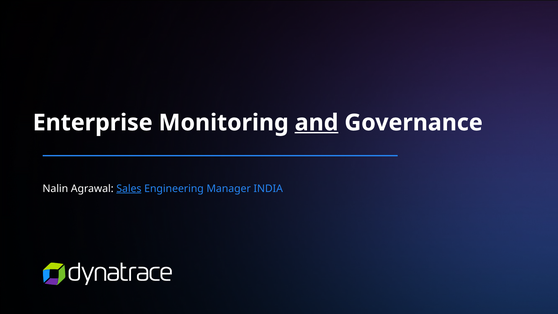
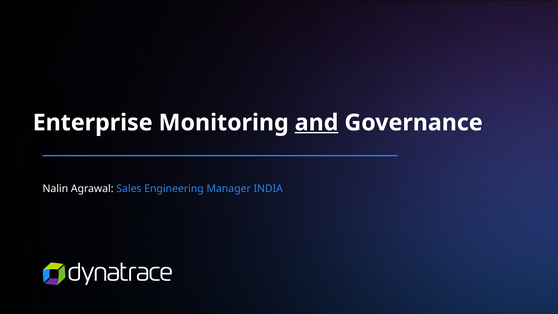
Sales underline: present -> none (129, 189)
